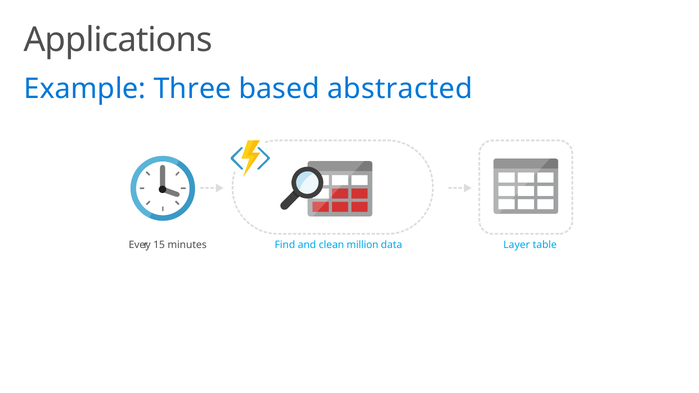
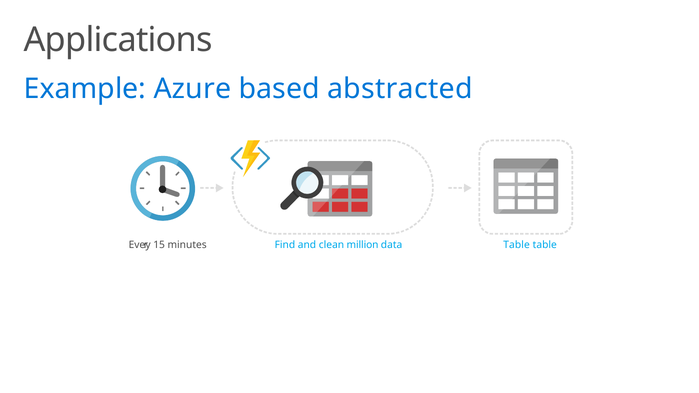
Three: Three -> Azure (192, 89)
minutes Layer: Layer -> Table (517, 245)
